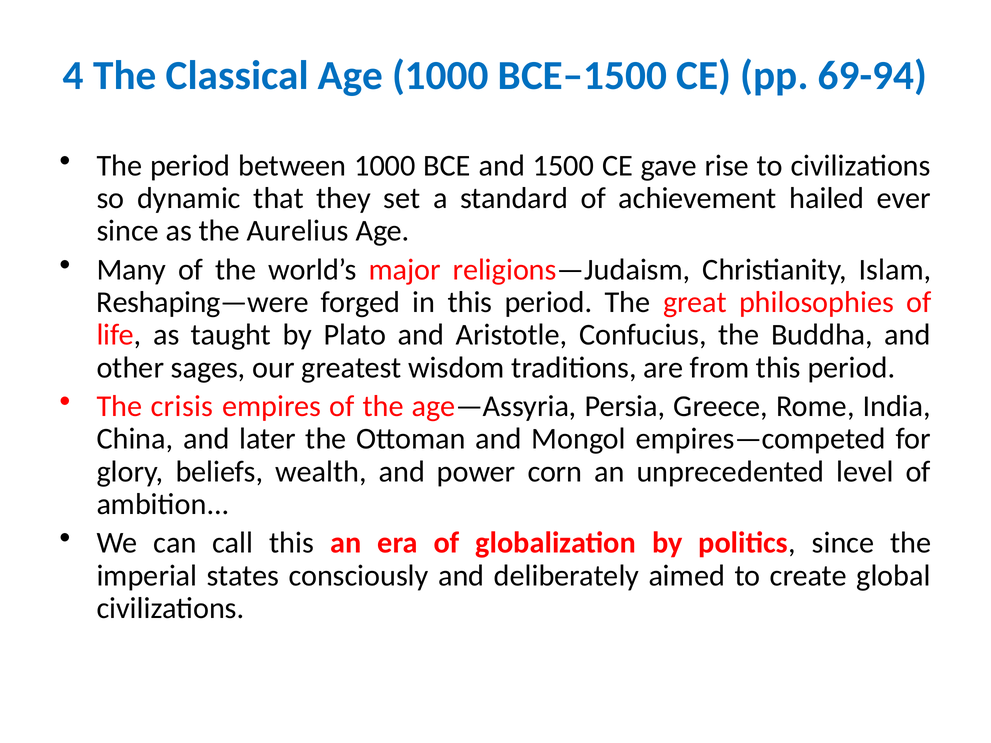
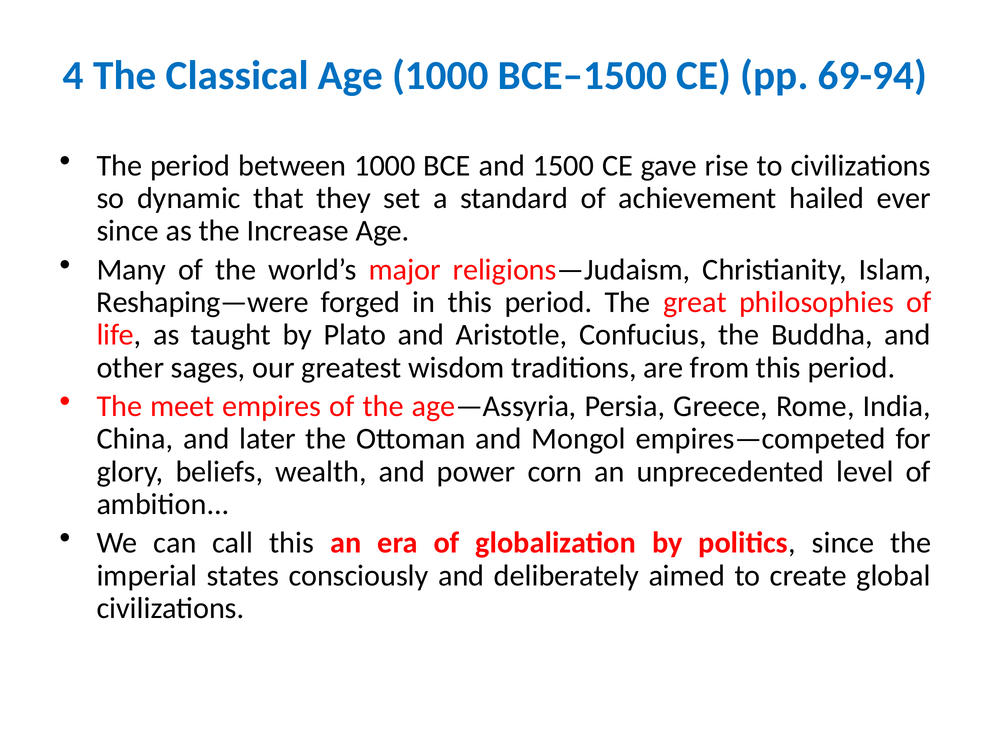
Aurelius: Aurelius -> Increase (298, 231)
crisis: crisis -> meet (182, 406)
